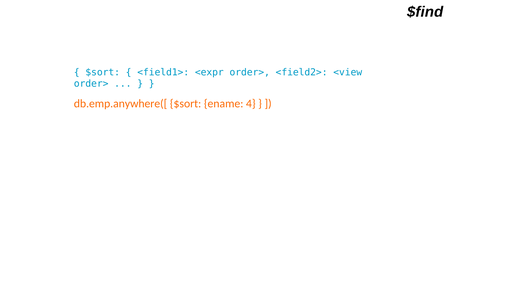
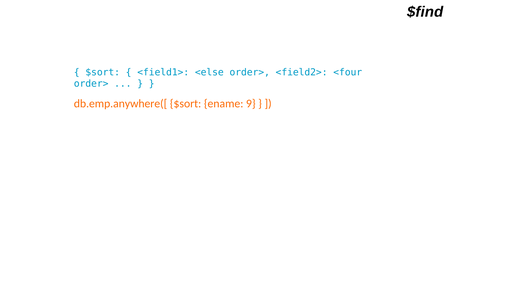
<expr: <expr -> <else (209, 72)
<view: <view -> <four (348, 72)
4: 4 -> 9 (251, 103)
